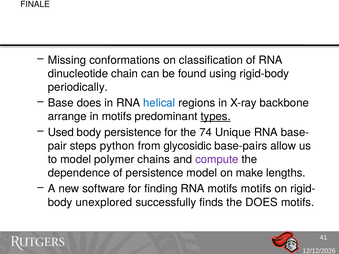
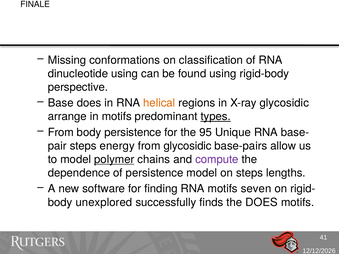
dinucleotide chain: chain -> using (125, 74)
periodically: periodically -> perspective (78, 87)
helical colour: blue -> orange (159, 103)
X-ray backbone: backbone -> glycosidic (284, 103)
Used: Used -> From (61, 132)
74: 74 -> 95 (206, 132)
python: python -> energy (117, 146)
polymer underline: none -> present (114, 160)
on make: make -> steps (250, 173)
motifs motifs: motifs -> seven (256, 189)
